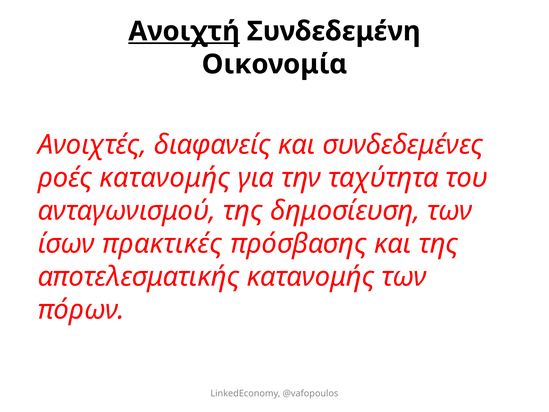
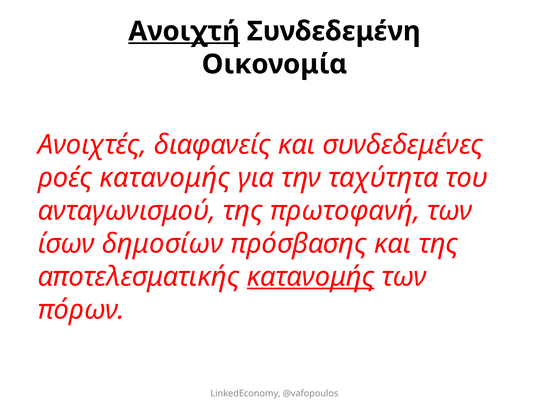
δημοσίευση: δημοσίευση -> πρωτοφανή (345, 211)
πρακτικές: πρακτικές -> δημοσίων (162, 244)
κατανομής underline: none -> present (311, 277)
